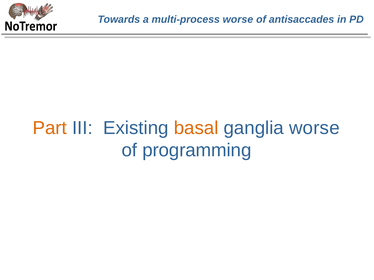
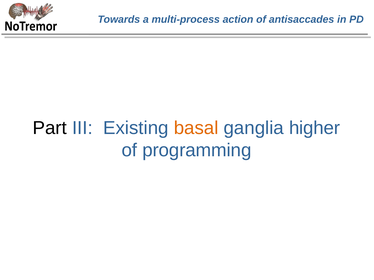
multi-process worse: worse -> action (238, 19)
Part colour: orange -> black (50, 128)
ganglia worse: worse -> higher (315, 128)
